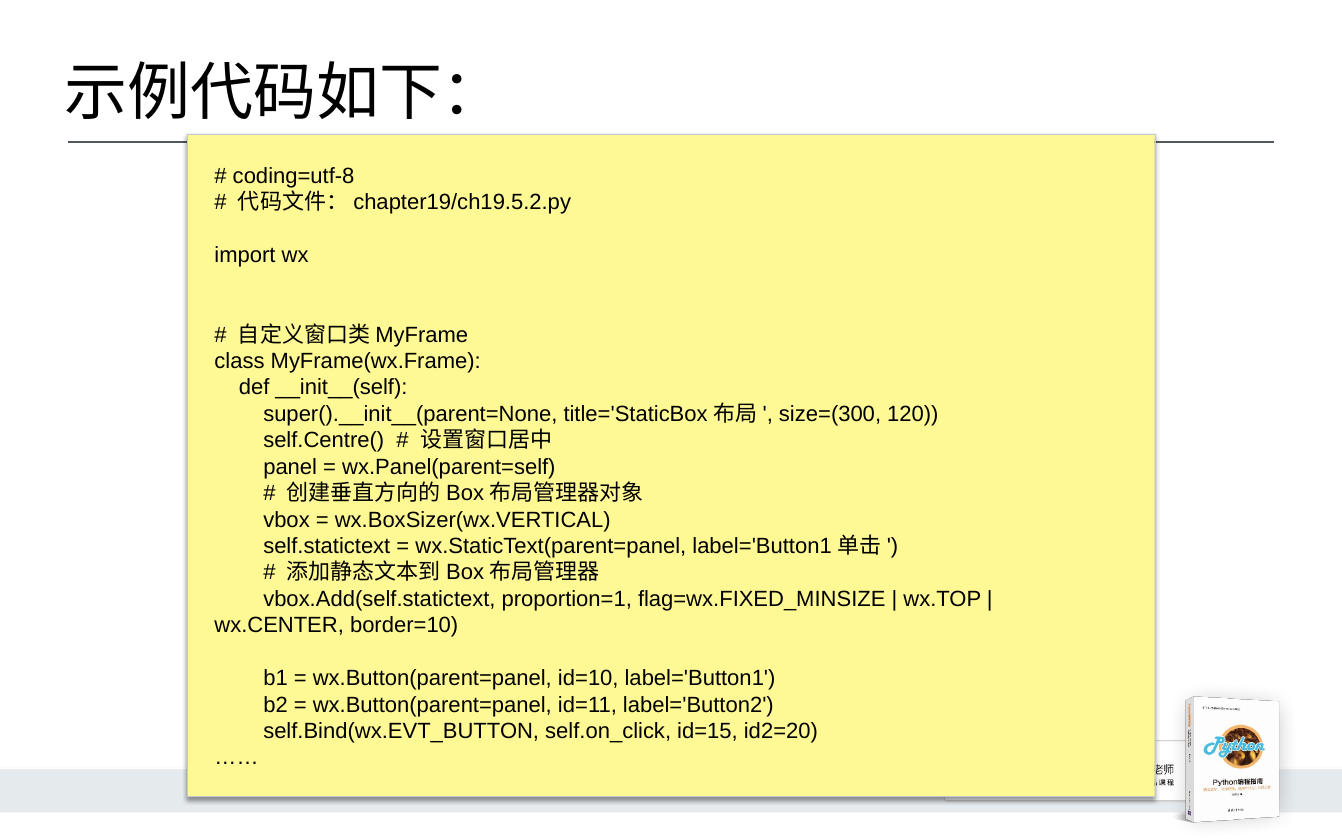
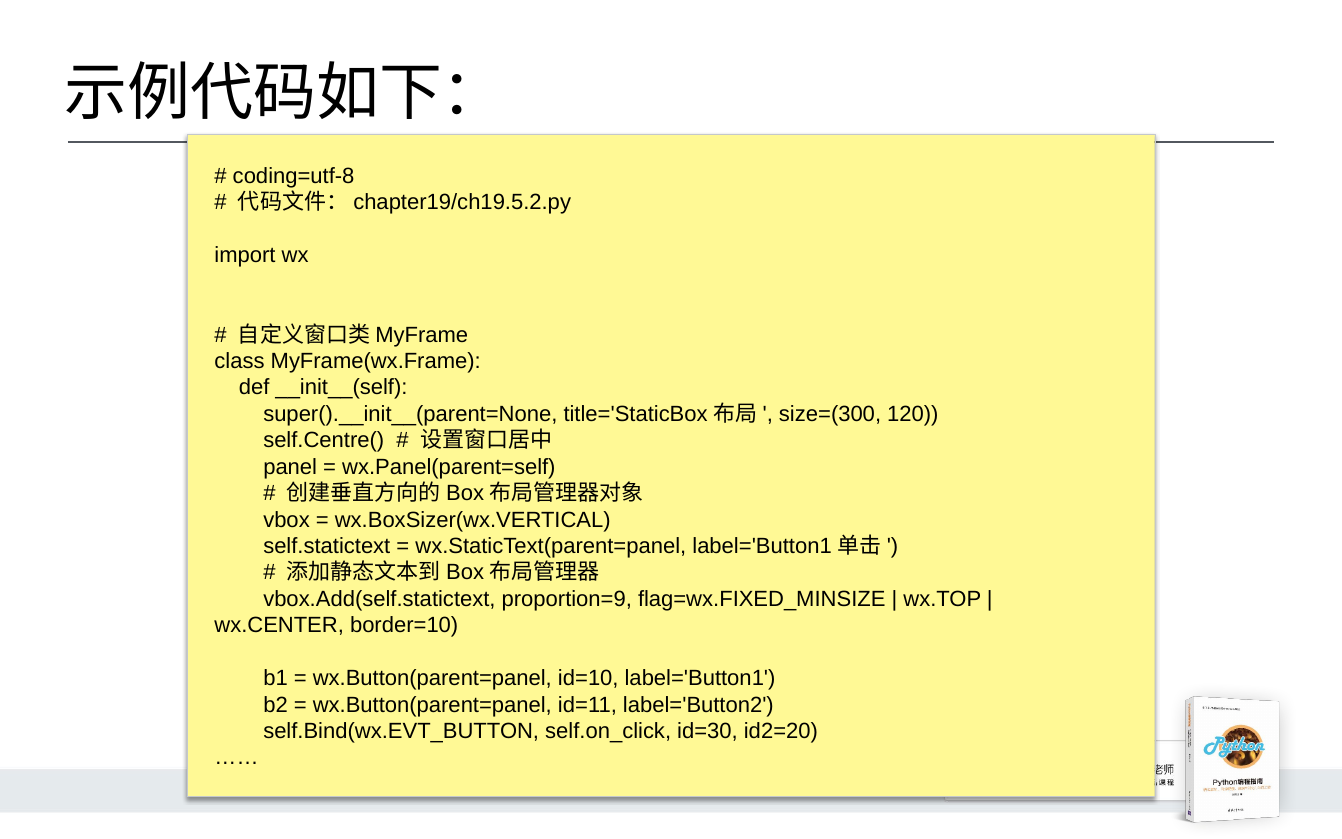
proportion=1: proportion=1 -> proportion=9 (567, 599)
id=15: id=15 -> id=30 (707, 731)
